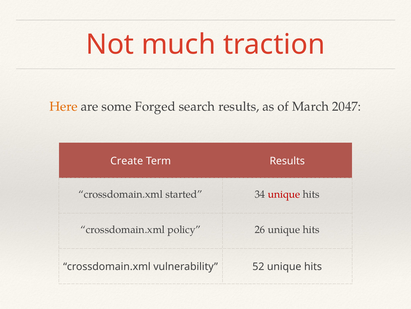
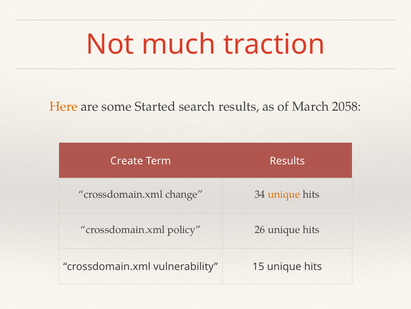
Forged: Forged -> Started (155, 106)
2047: 2047 -> 2058 (347, 106)
started: started -> change (184, 194)
unique colour: red -> orange (284, 194)
52: 52 -> 15 (258, 266)
